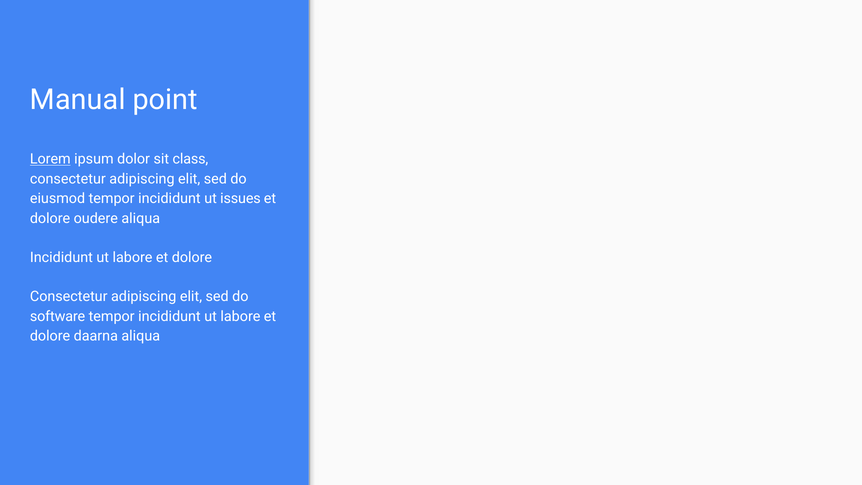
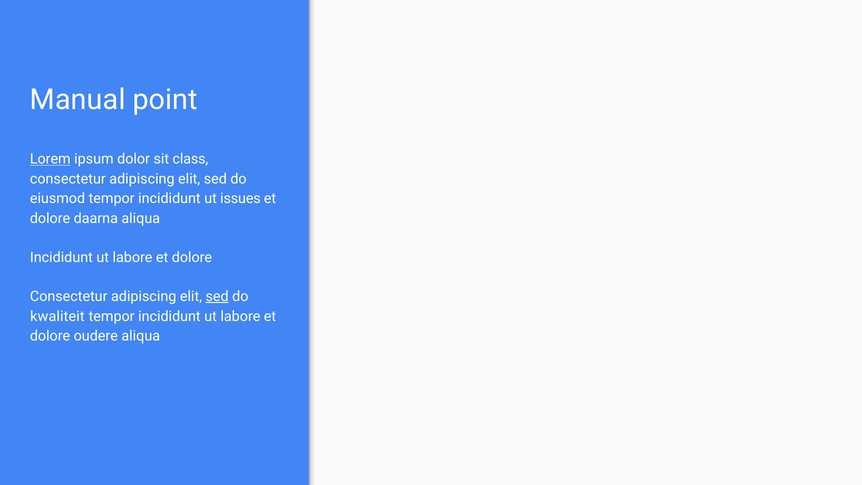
oudere: oudere -> daarna (96, 218)
sed underline: none -> present (217, 296)
software: software -> kwaliteit (57, 316)
daarna: daarna -> oudere (96, 336)
